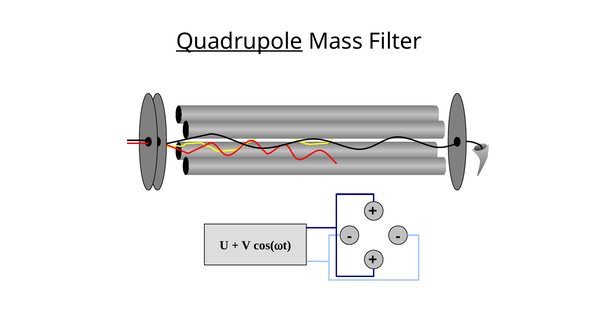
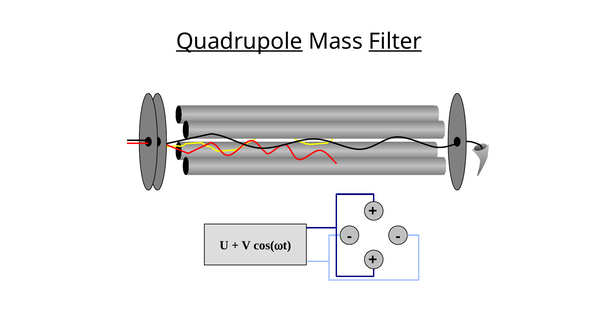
Filter underline: none -> present (395, 41)
